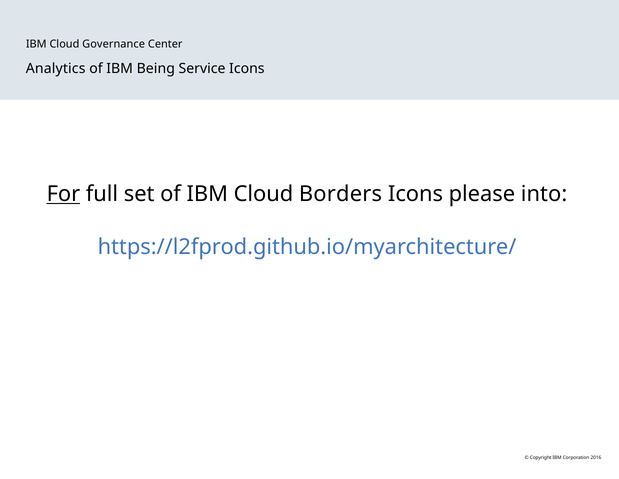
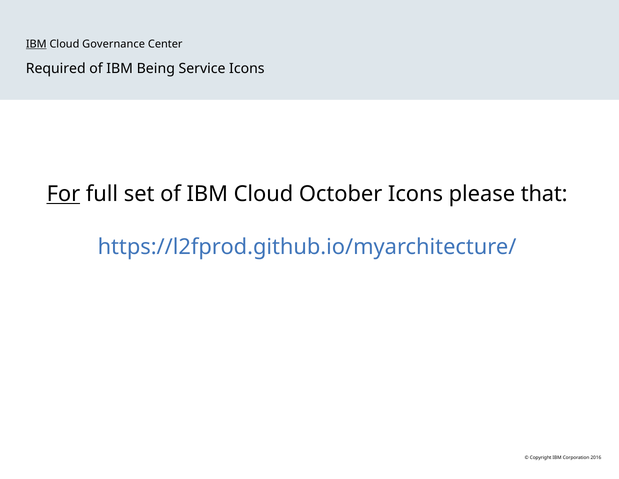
IBM underline: none -> present (36, 44)
Analytics: Analytics -> Required (56, 68)
Borders: Borders -> October (341, 194)
into: into -> that (544, 194)
